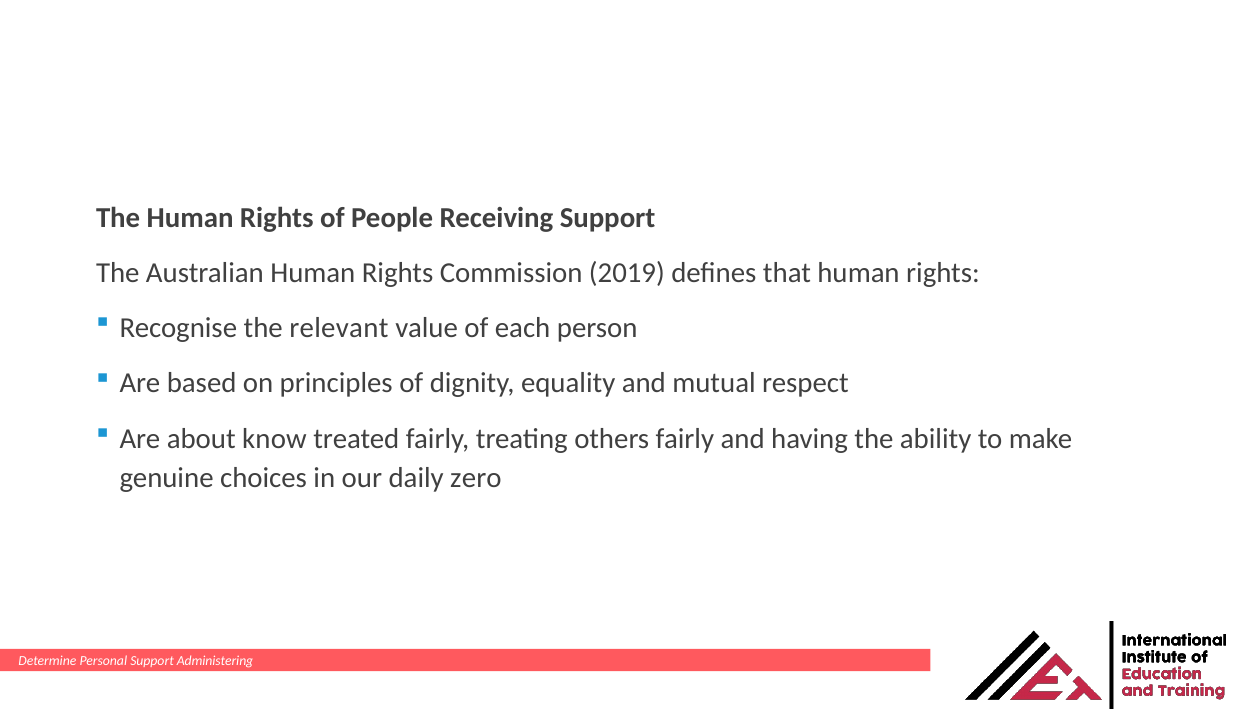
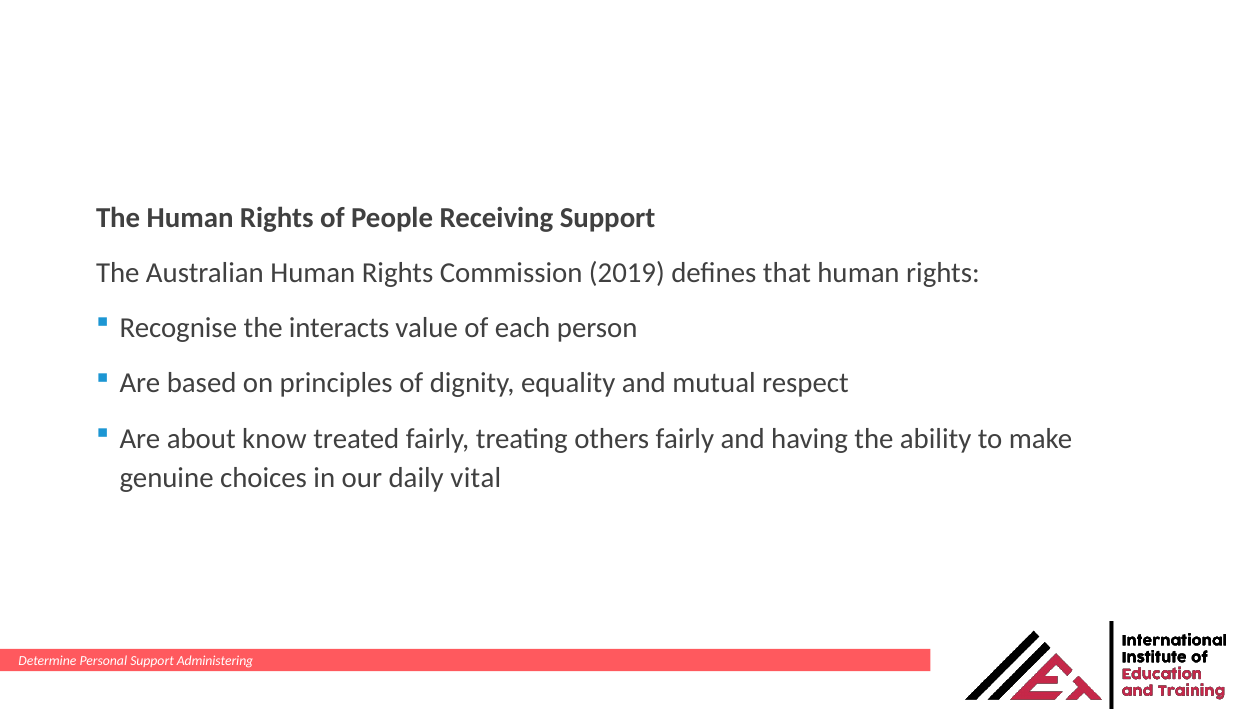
relevant: relevant -> interacts (339, 328)
zero: zero -> vital (476, 478)
